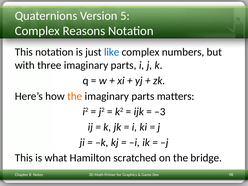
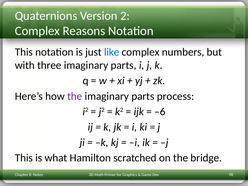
5: 5 -> 2 (125, 16)
the colour: orange -> purple (75, 96)
matters: matters -> process (176, 96)
–3: –3 -> –6 (160, 112)
